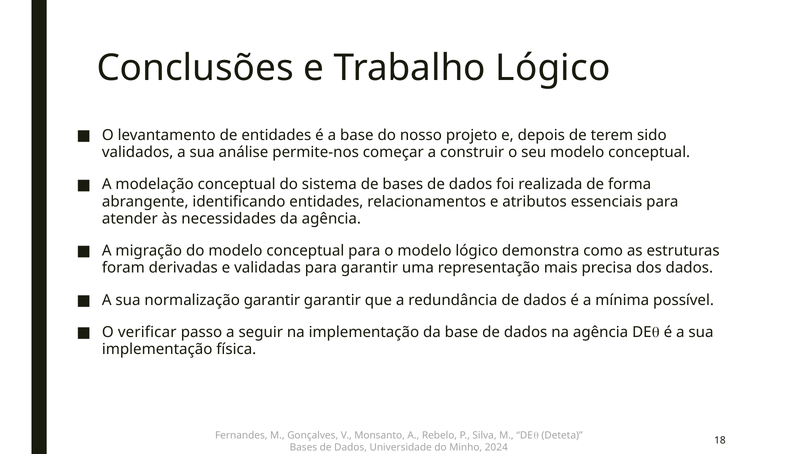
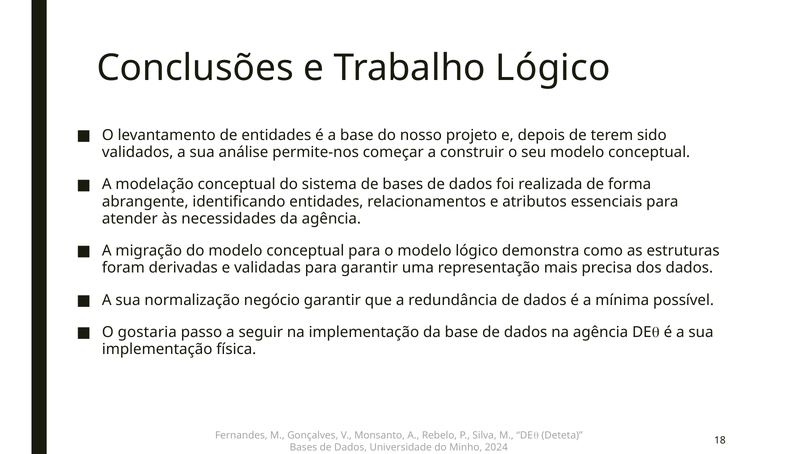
normalização garantir: garantir -> negócio (272, 300)
verificar: verificar -> gostaria (147, 332)
